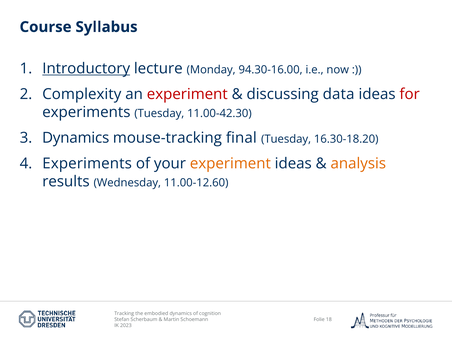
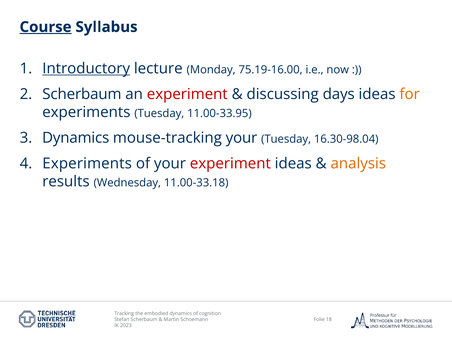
Course underline: none -> present (46, 27)
94.30-16.00: 94.30-16.00 -> 75.19-16.00 (271, 70)
Complexity: Complexity -> Scherbaum (82, 94)
data: data -> days (339, 94)
for colour: red -> orange (410, 94)
11.00-42.30: 11.00-42.30 -> 11.00-33.95 (219, 113)
mouse-tracking final: final -> your (242, 138)
16.30-18.20: 16.30-18.20 -> 16.30-98.04 (346, 139)
experiment colour: orange -> red (230, 163)
11.00-12.60: 11.00-12.60 -> 11.00-33.18 (196, 183)
